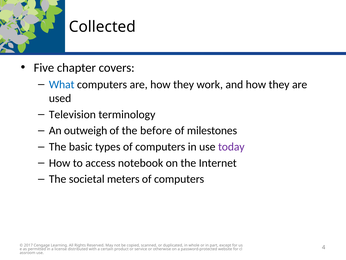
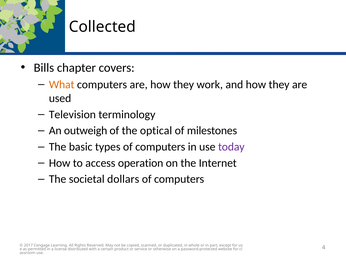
Five: Five -> Bills (44, 68)
What colour: blue -> orange (62, 84)
before: before -> optical (156, 130)
notebook: notebook -> operation (141, 163)
meters: meters -> dollars (123, 179)
